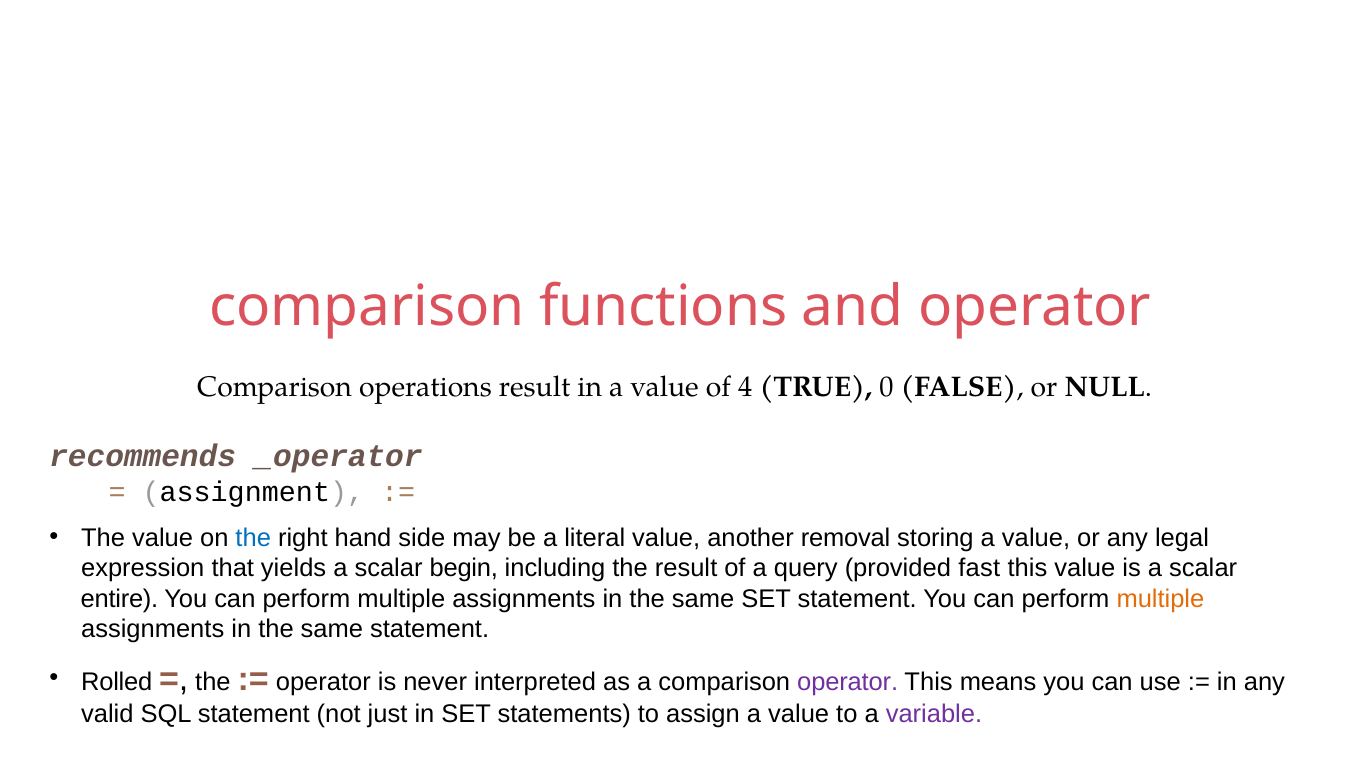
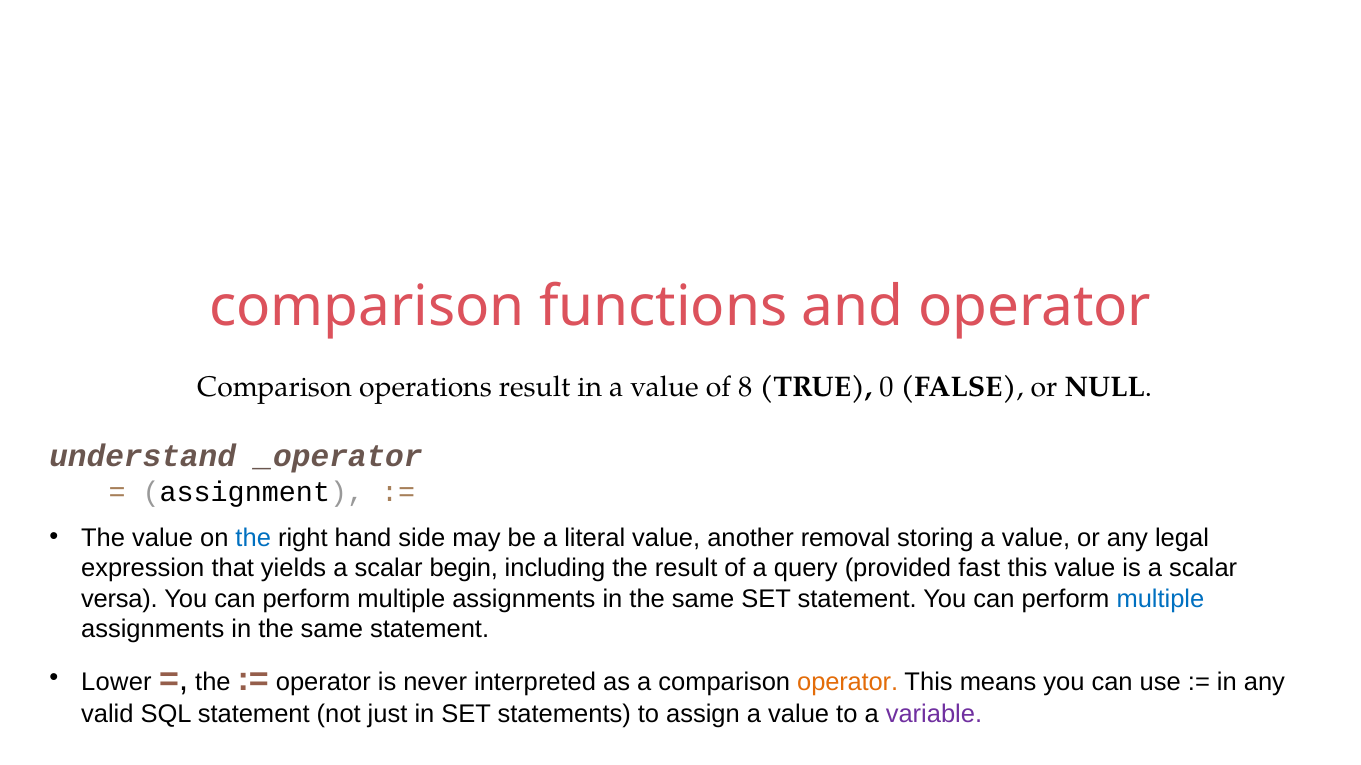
4: 4 -> 8 (745, 387)
recommends: recommends -> understand (143, 457)
entire: entire -> versa (119, 599)
multiple colour: orange -> blue (1160, 599)
Rolled: Rolled -> Lower (116, 683)
operator colour: purple -> orange (848, 683)
